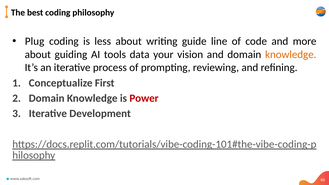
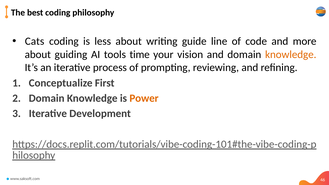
Plug: Plug -> Cats (35, 41)
data: data -> time (140, 54)
Power colour: red -> orange (144, 98)
